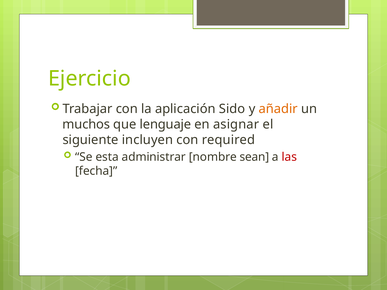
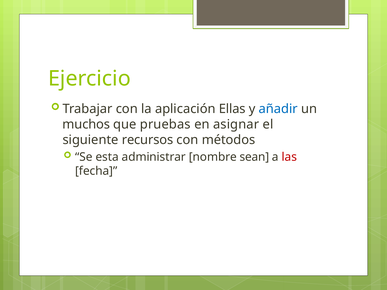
Sido: Sido -> Ellas (232, 109)
añadir colour: orange -> blue (278, 109)
lenguaje: lenguaje -> pruebas (165, 124)
incluyen: incluyen -> recursos (148, 140)
required: required -> métodos (229, 140)
